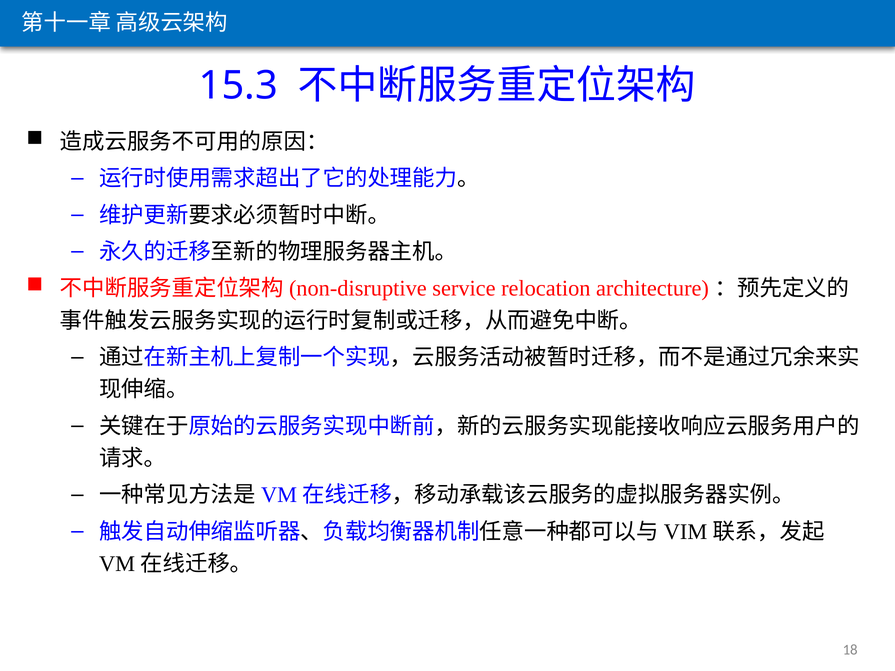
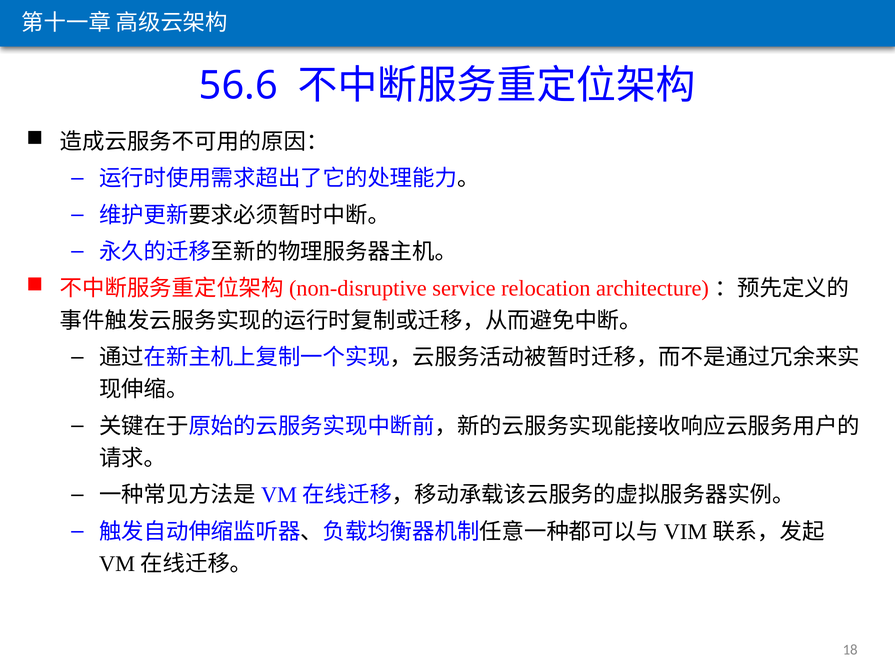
15.3: 15.3 -> 56.6 (238, 86)
